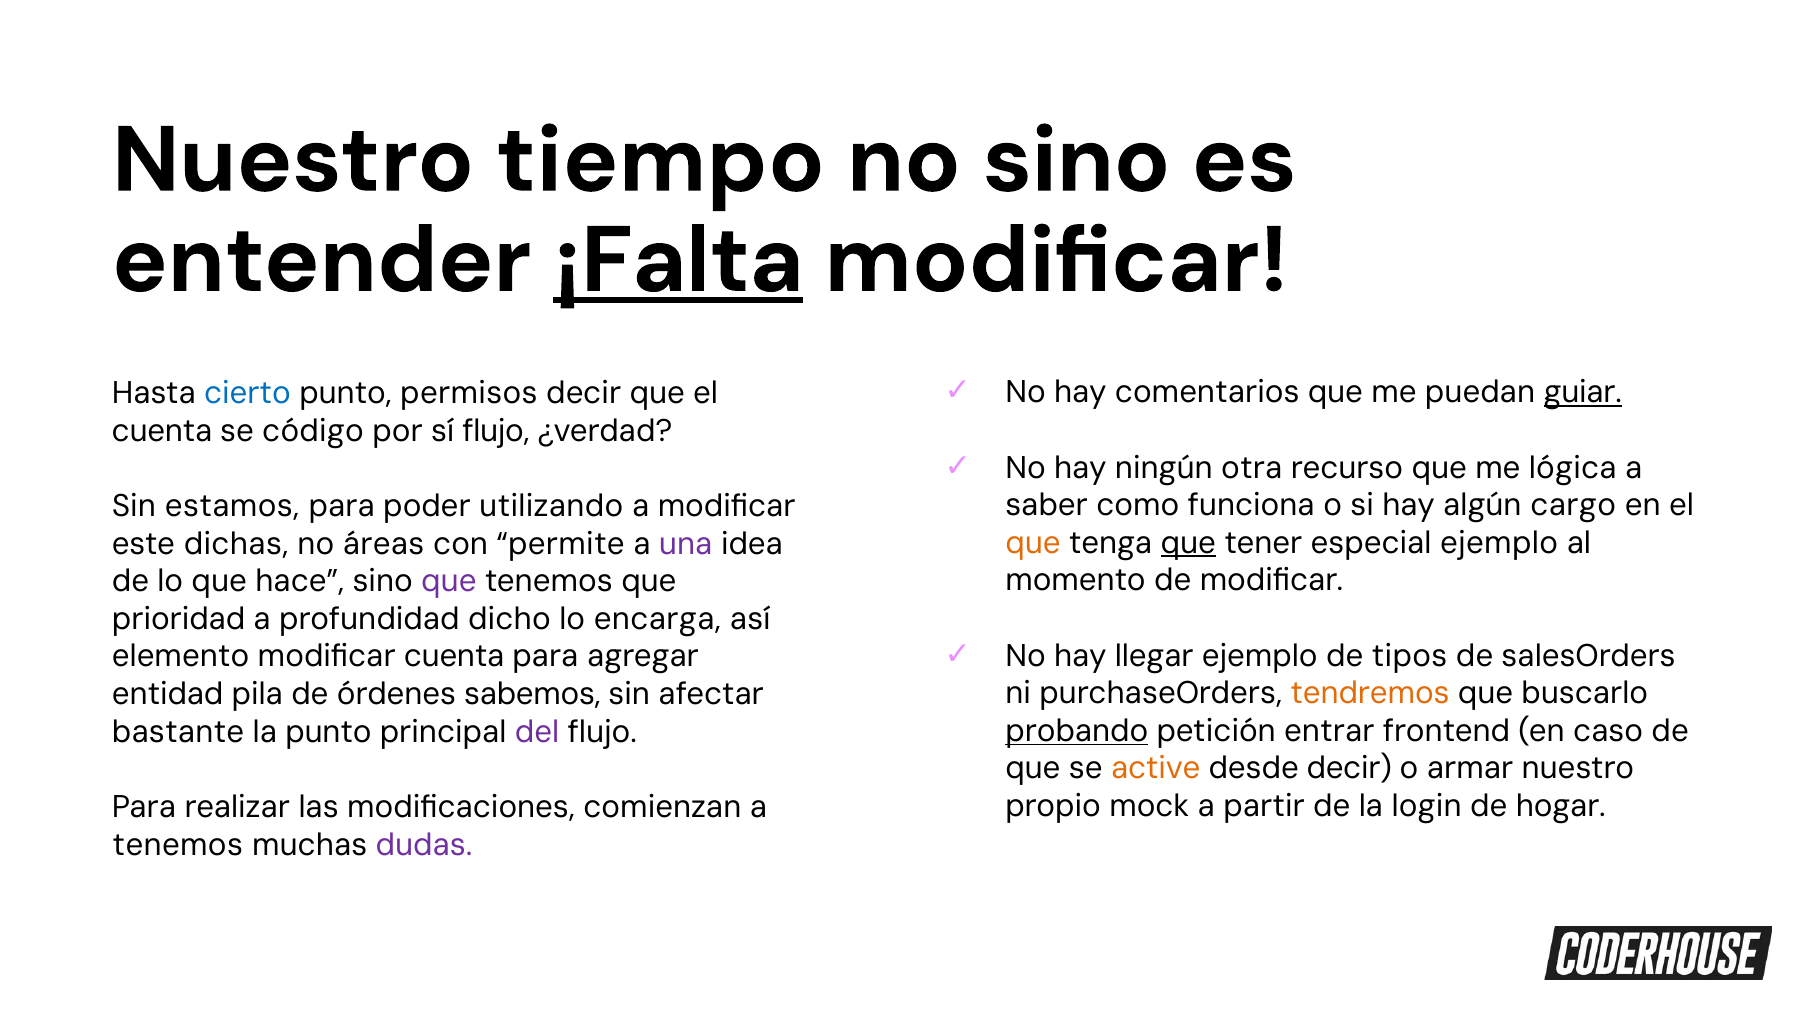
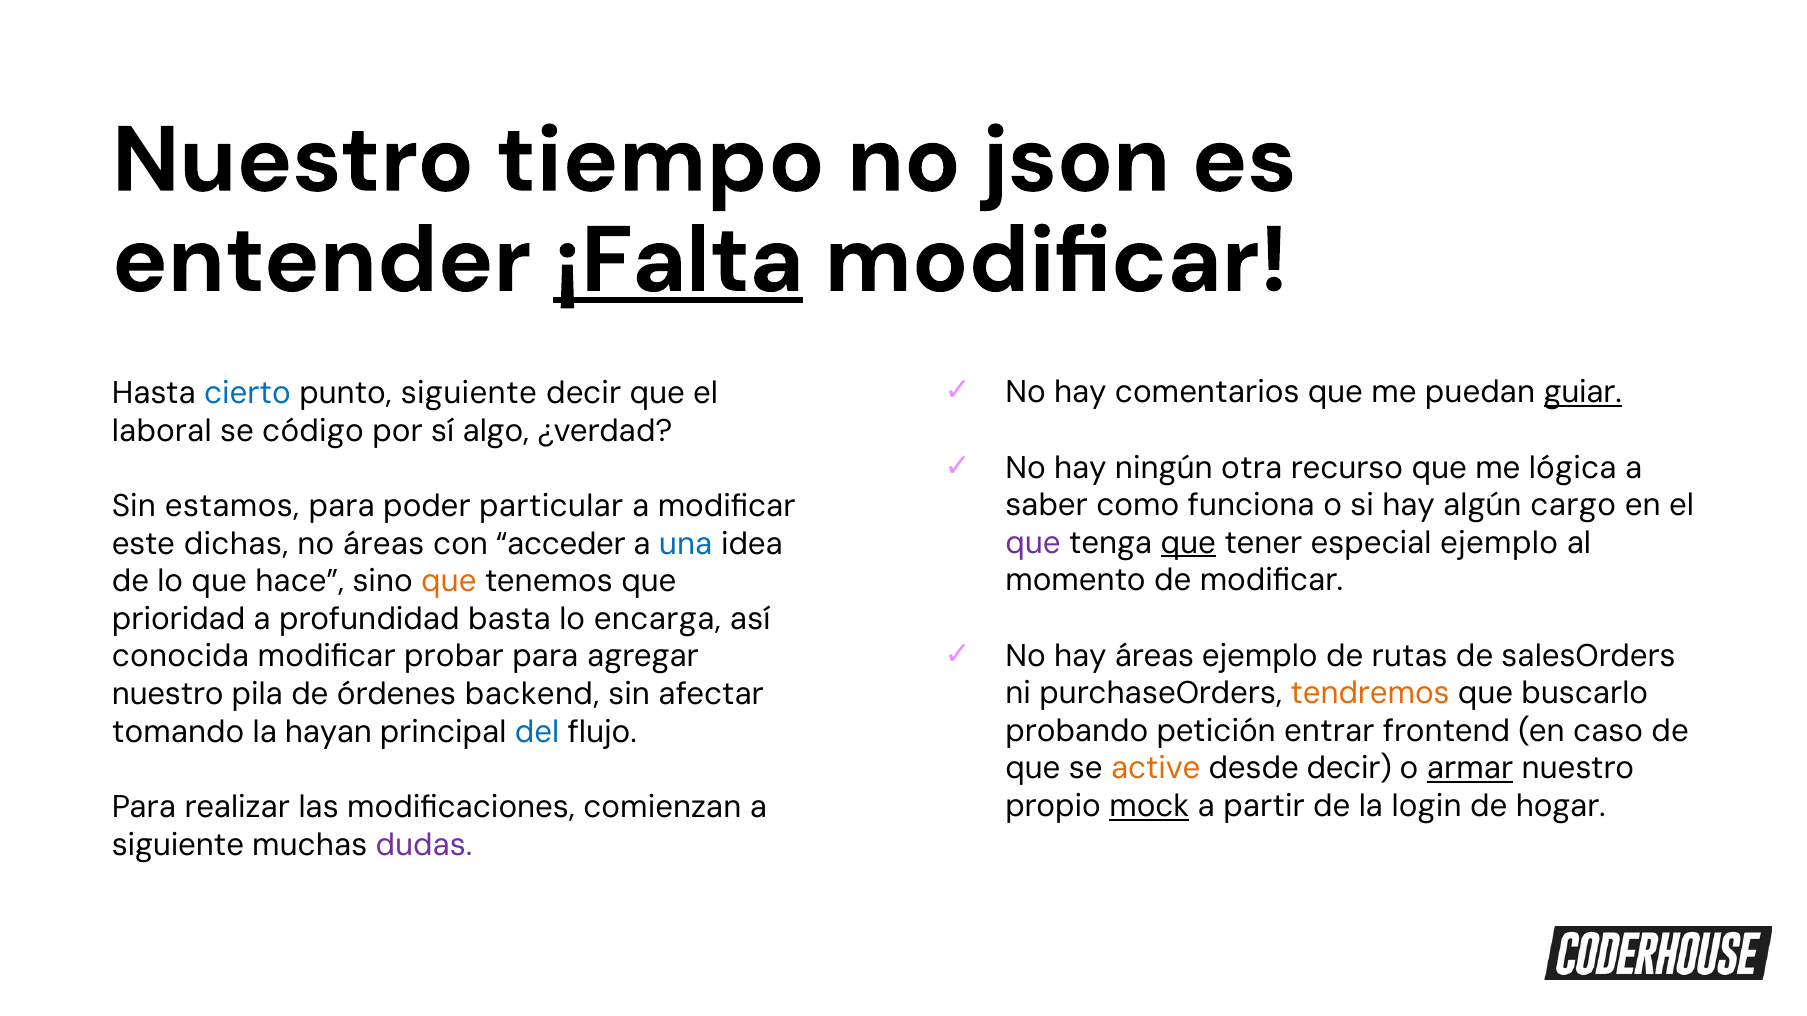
no sino: sino -> json (1077, 160)
punto permisos: permisos -> siguiente (469, 393)
cuenta: cuenta -> laboral (162, 431)
sí flujo: flujo -> algo (496, 431)
utilizando: utilizando -> particular (551, 506)
que colour: orange -> purple (1033, 543)
permite: permite -> acceder (561, 544)
una colour: purple -> blue (686, 544)
que colour: purple -> orange (449, 582)
dicho: dicho -> basta (510, 619)
hay llegar: llegar -> áreas (1154, 656)
tipos: tipos -> rutas (1410, 656)
elemento: elemento -> conocida (181, 657)
modificar cuenta: cuenta -> probar (454, 657)
entidad: entidad -> nuestro (168, 695)
sabemos: sabemos -> backend (532, 695)
probando underline: present -> none (1077, 731)
bastante: bastante -> tomando (178, 732)
la punto: punto -> hayan (329, 732)
del colour: purple -> blue (537, 732)
armar underline: none -> present (1470, 769)
mock underline: none -> present (1149, 807)
tenemos: tenemos -> siguiente (178, 845)
